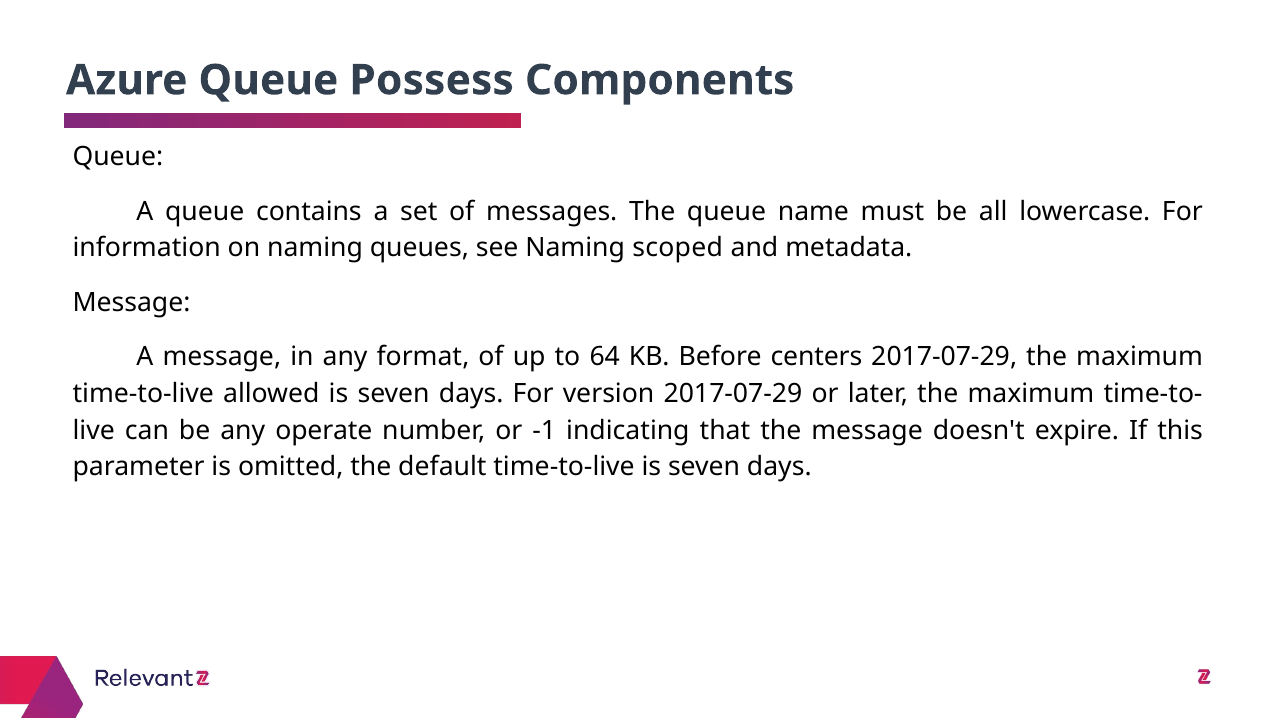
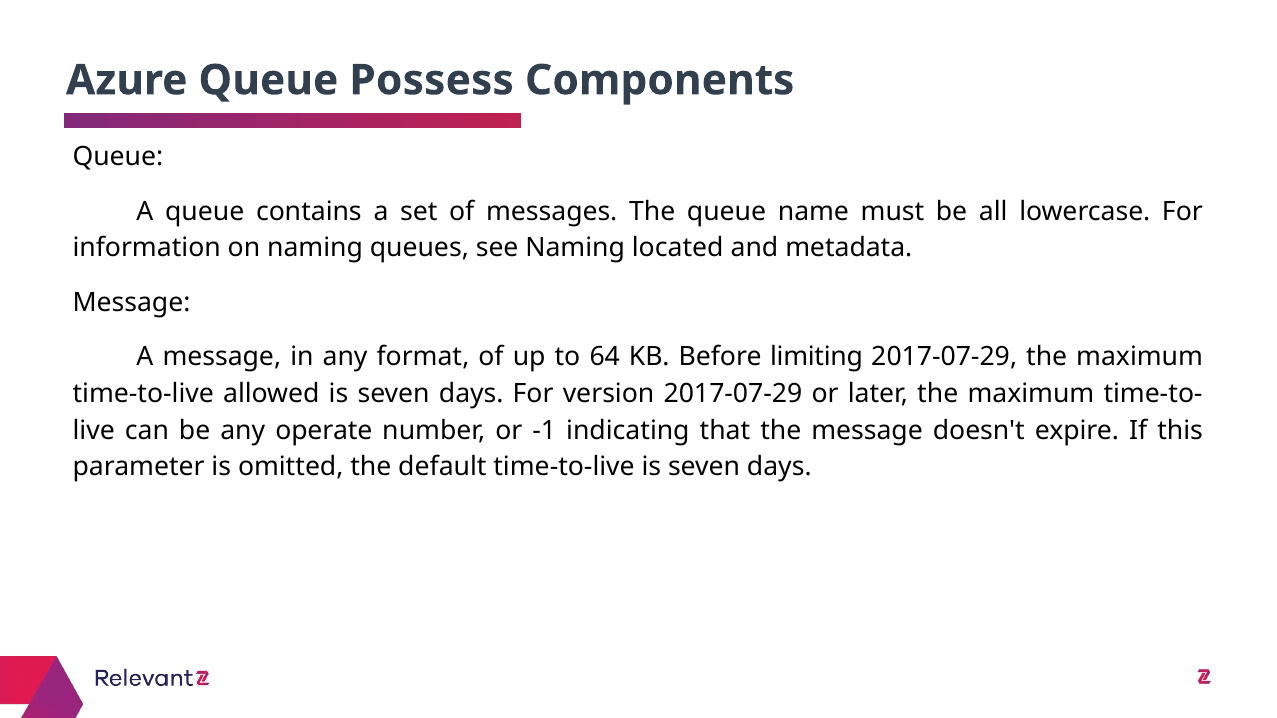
scoped: scoped -> located (678, 248)
centers: centers -> limiting (817, 357)
